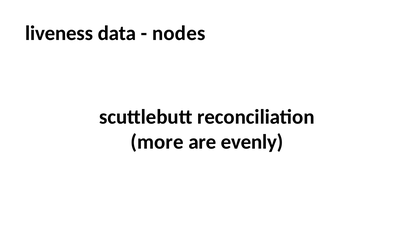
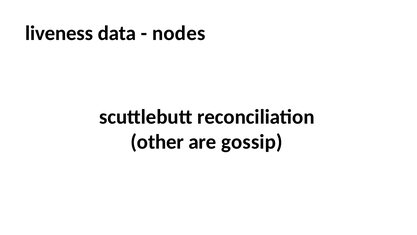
more: more -> other (157, 142)
evenly: evenly -> gossip (252, 142)
